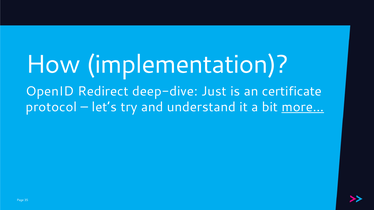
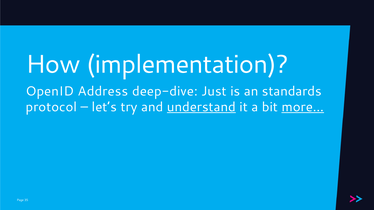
Redirect: Redirect -> Address (103, 91)
certificate: certificate -> standards (292, 91)
understand underline: none -> present (201, 107)
